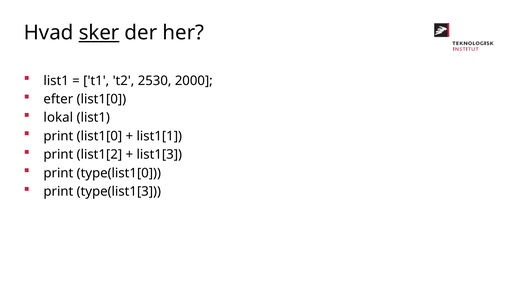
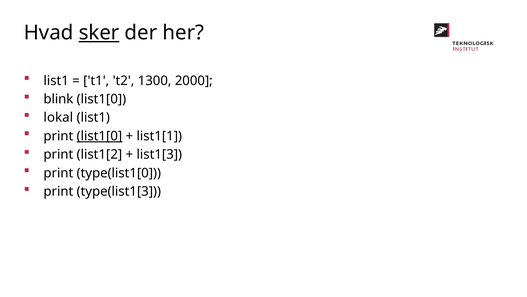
2530: 2530 -> 1300 (155, 81)
efter: efter -> blink (58, 99)
list1[0 underline: none -> present (99, 136)
